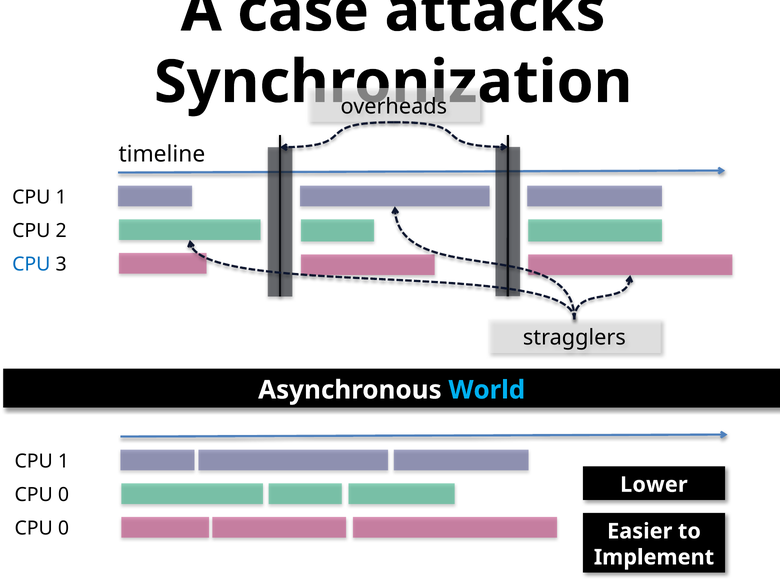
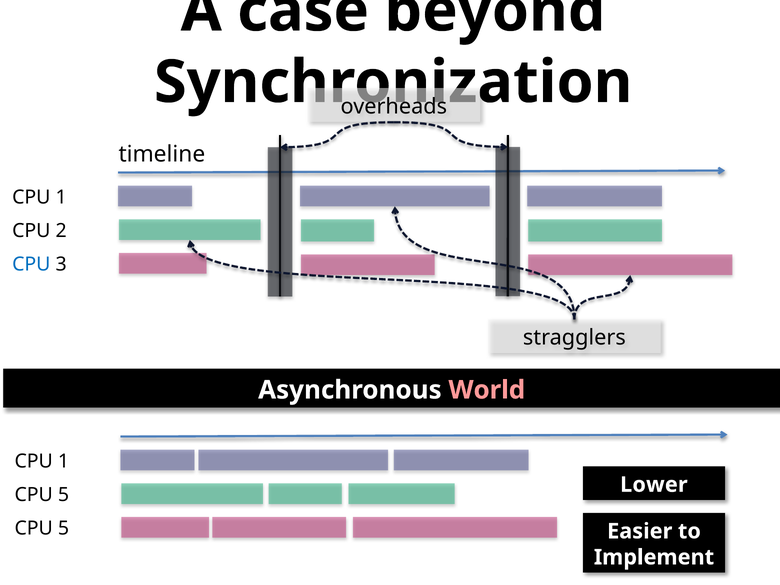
attacks: attacks -> beyond (495, 11)
World colour: light blue -> pink (487, 390)
0: 0 -> 5 (64, 495)
0: 0 -> 5 (64, 528)
